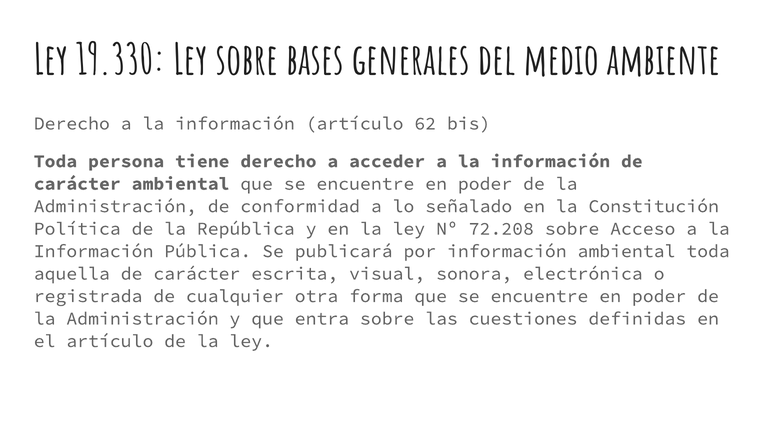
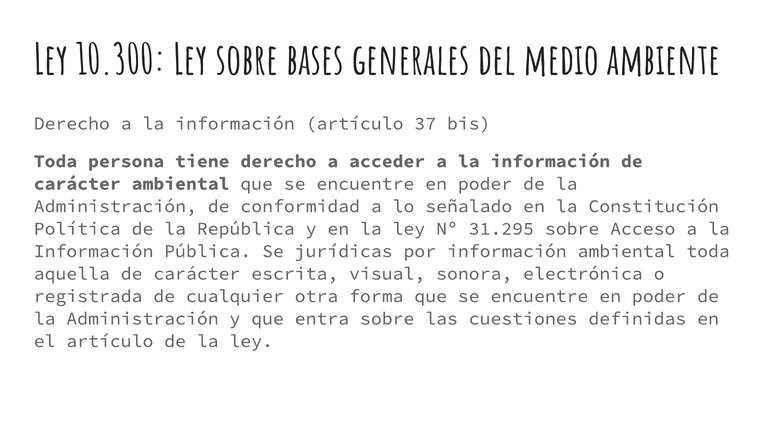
19.330: 19.330 -> 10.300 (121, 61)
62: 62 -> 37 (425, 123)
72.208: 72.208 -> 31.295 (501, 229)
publicará: publicará -> jurídicas (344, 251)
